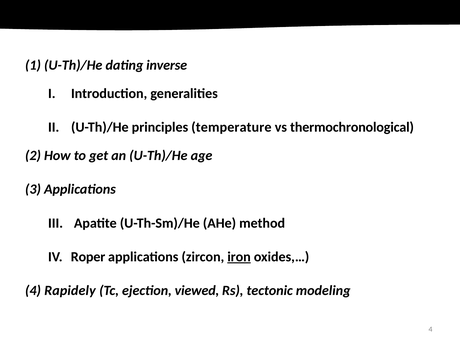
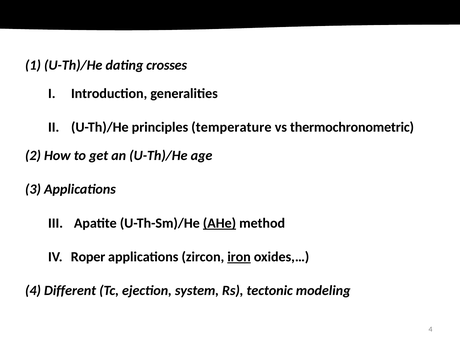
inverse: inverse -> crosses (167, 65)
thermochronological: thermochronological -> thermochronometric (352, 127)
AHe underline: none -> present (219, 223)
Rapidely: Rapidely -> Different (70, 290)
viewed: viewed -> system (197, 290)
